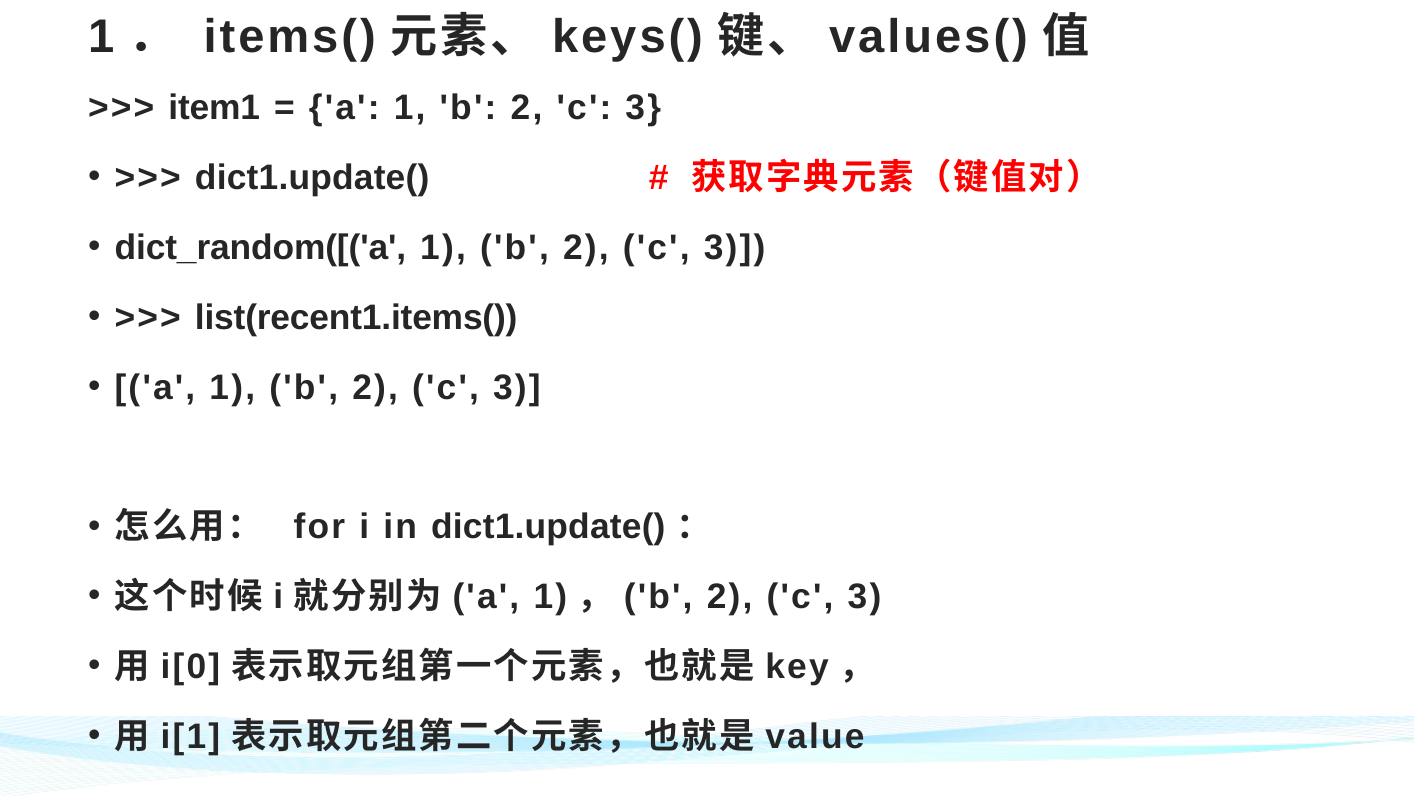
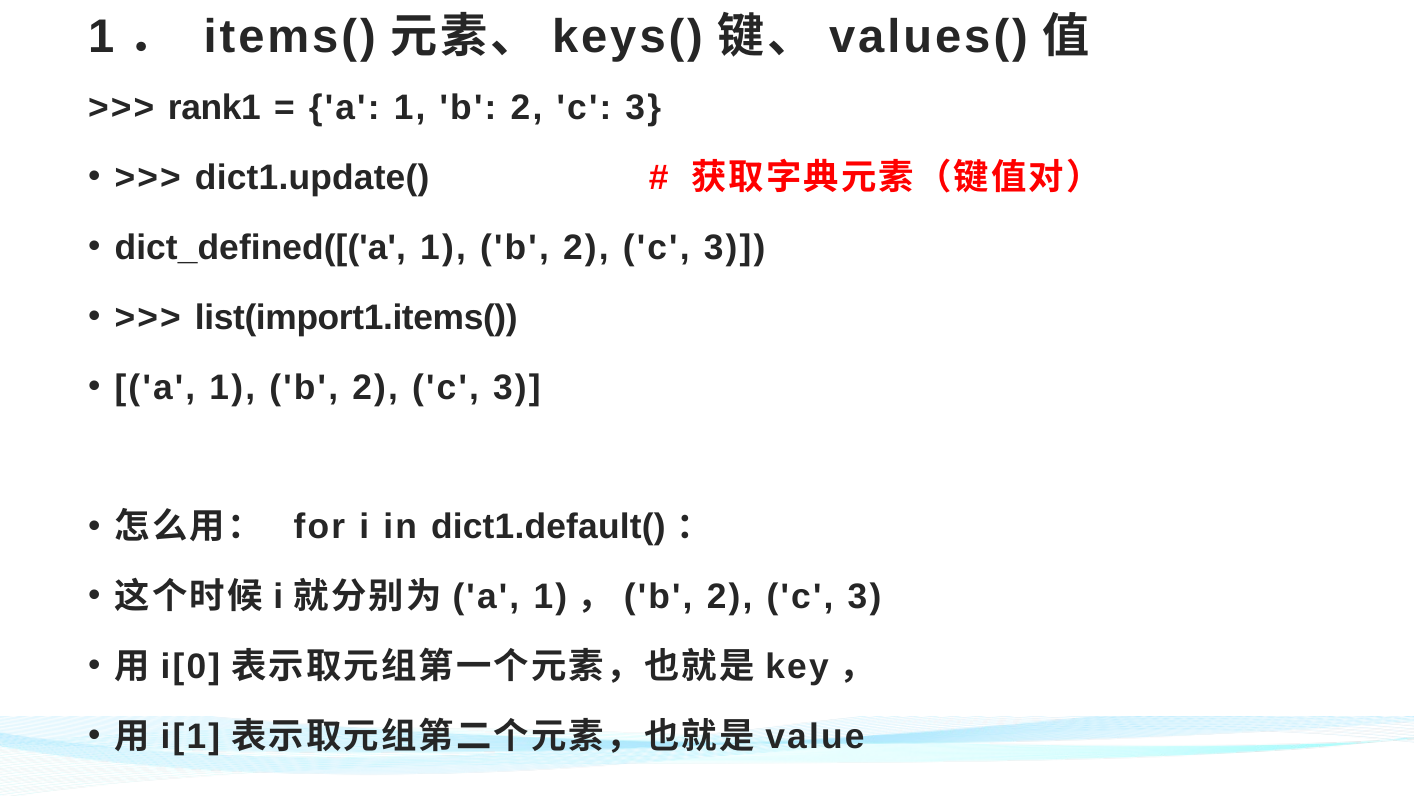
item1: item1 -> rank1 (214, 108)
dict_random([('a: dict_random([('a -> dict_defined([('a (260, 247)
list(recent1.items(: list(recent1.items( -> list(import1.items( (356, 317)
in dict1.update(: dict1.update( -> dict1.default( (548, 527)
